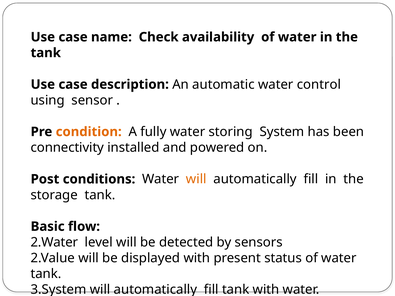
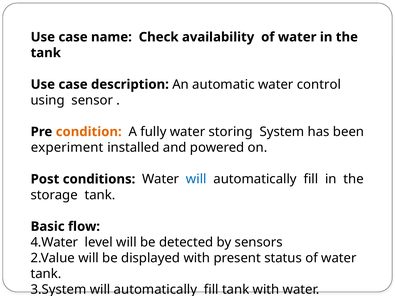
connectivity: connectivity -> experiment (67, 148)
will colour: orange -> blue (196, 179)
2.Water: 2.Water -> 4.Water (54, 242)
